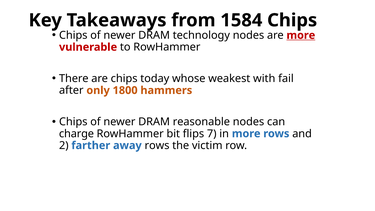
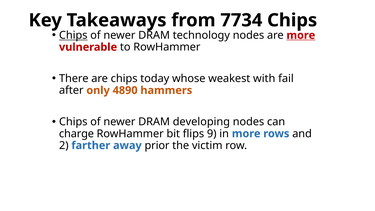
1584: 1584 -> 7734 (241, 20)
Chips underline: none -> present (73, 35)
1800: 1800 -> 4890 (125, 90)
reasonable: reasonable -> developing (201, 122)
7: 7 -> 9 (212, 134)
away rows: rows -> prior (157, 145)
